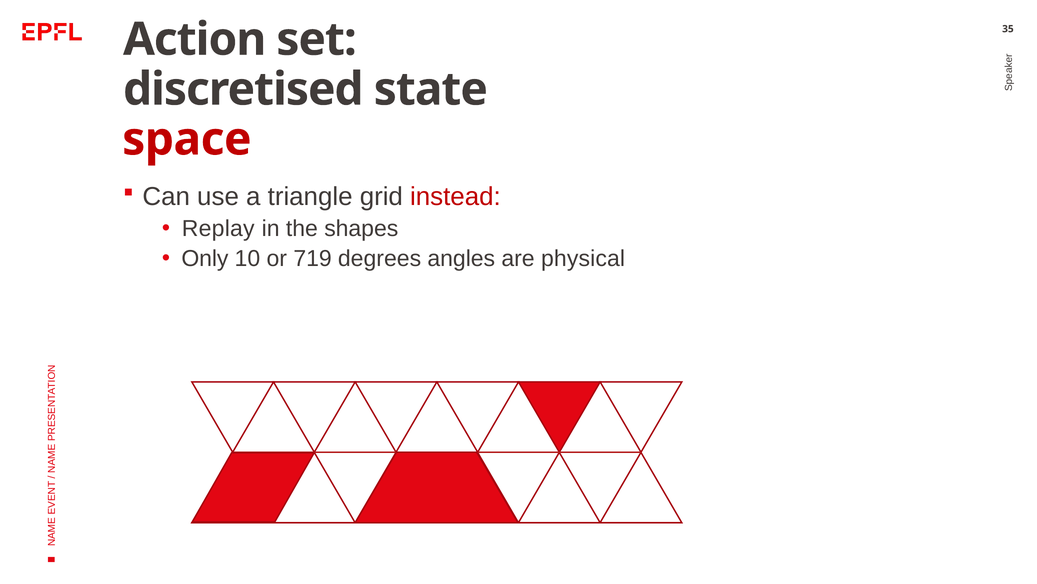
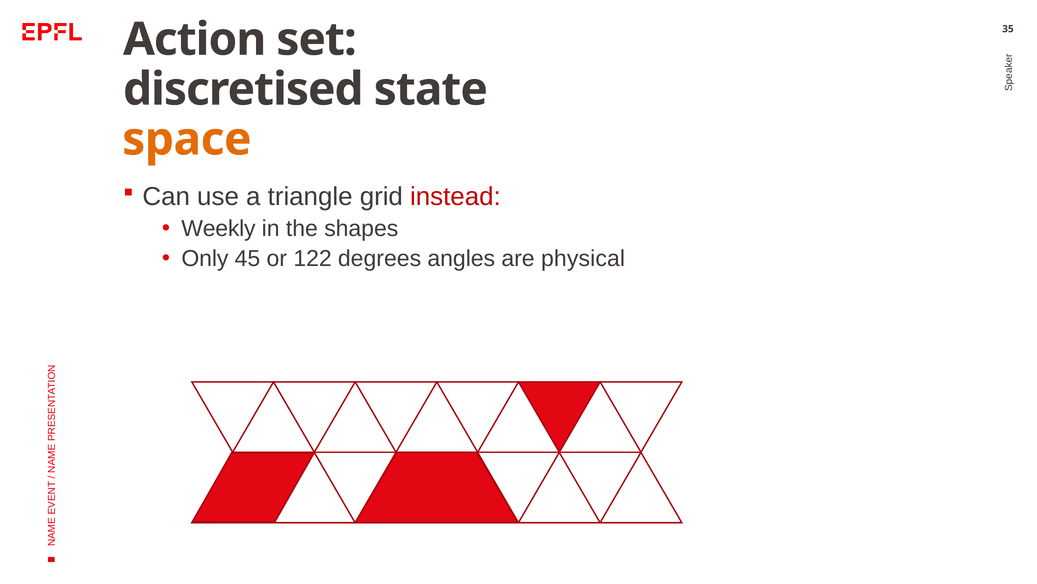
space colour: red -> orange (187, 139)
Replay: Replay -> Weekly (218, 228)
10: 10 -> 45 (247, 258)
719: 719 -> 122 (313, 258)
